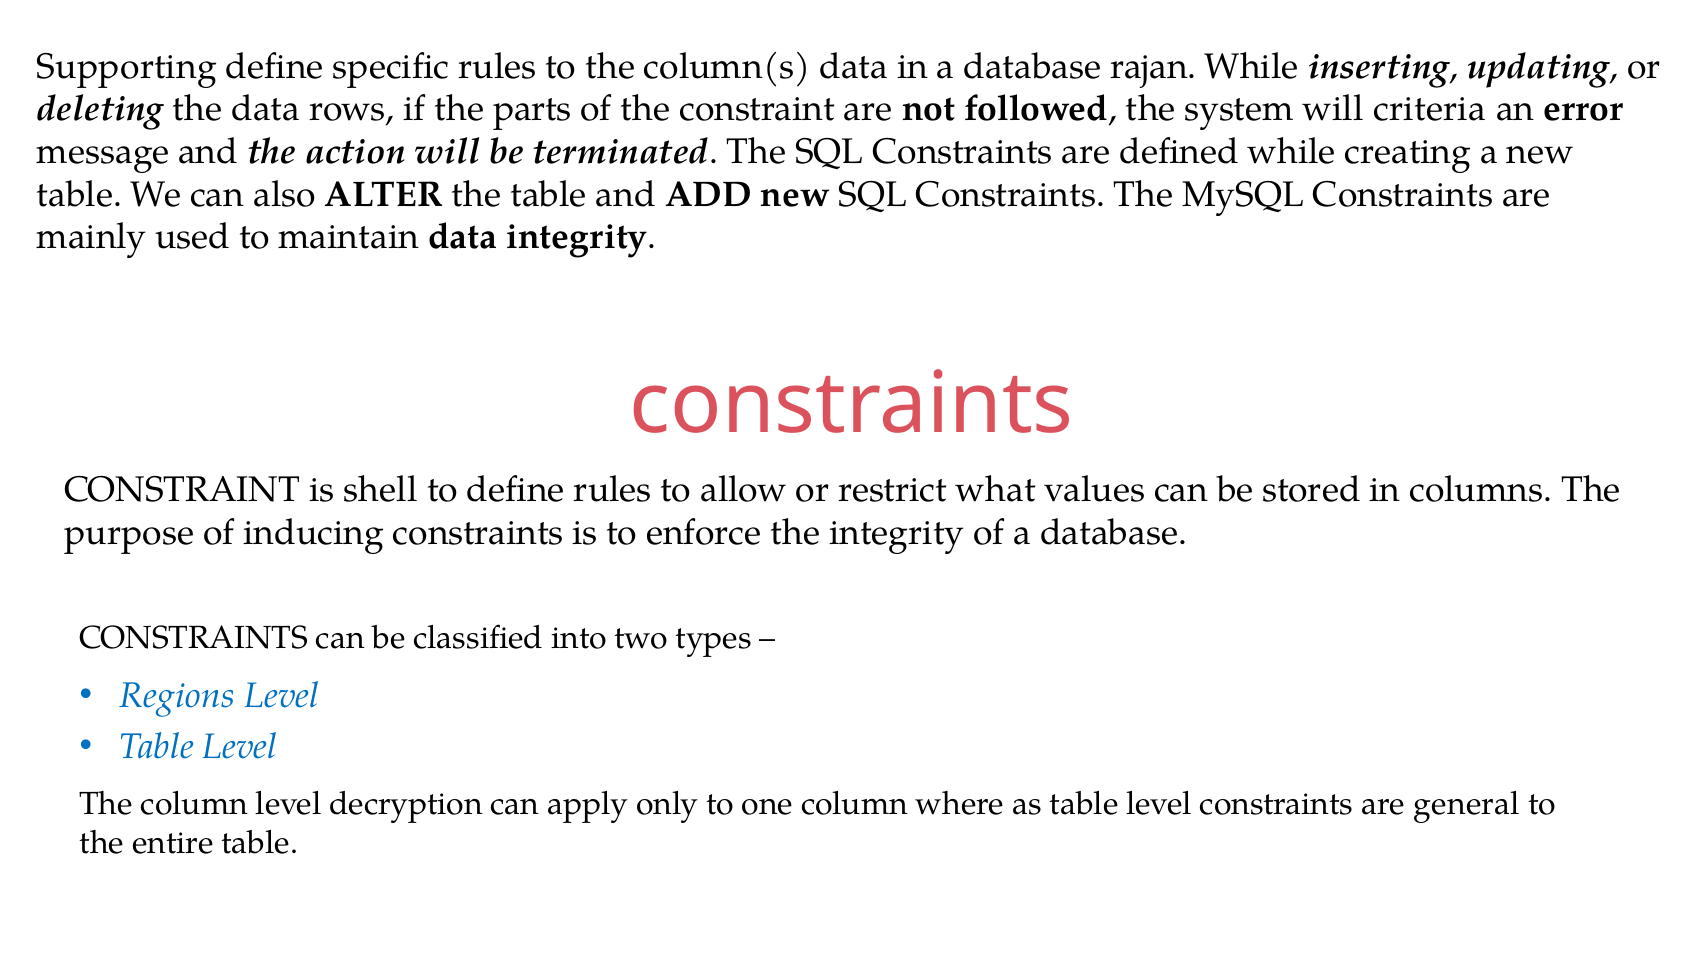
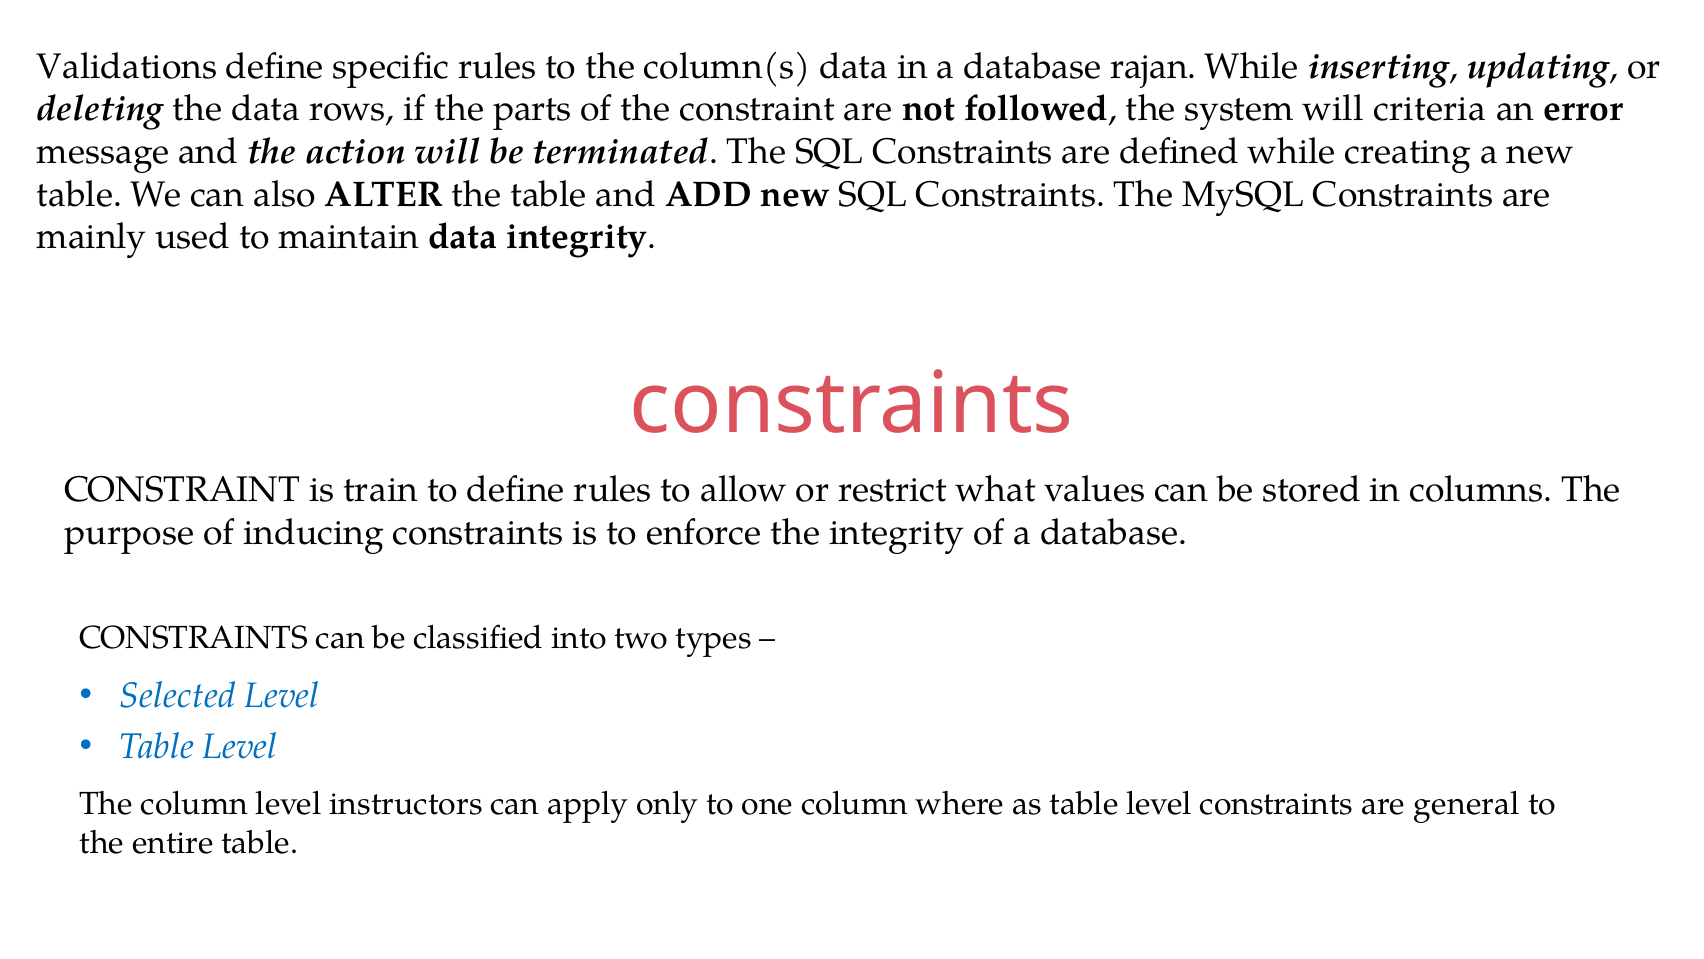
Supporting: Supporting -> Validations (127, 67)
shell: shell -> train (381, 489)
Regions: Regions -> Selected (178, 695)
decryption: decryption -> instructors (406, 804)
